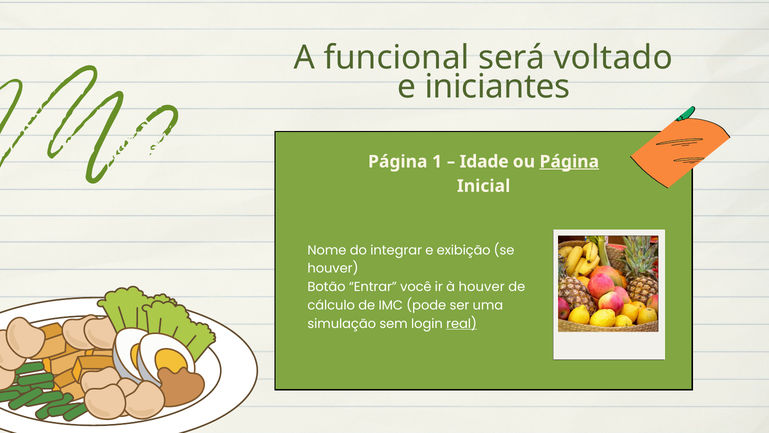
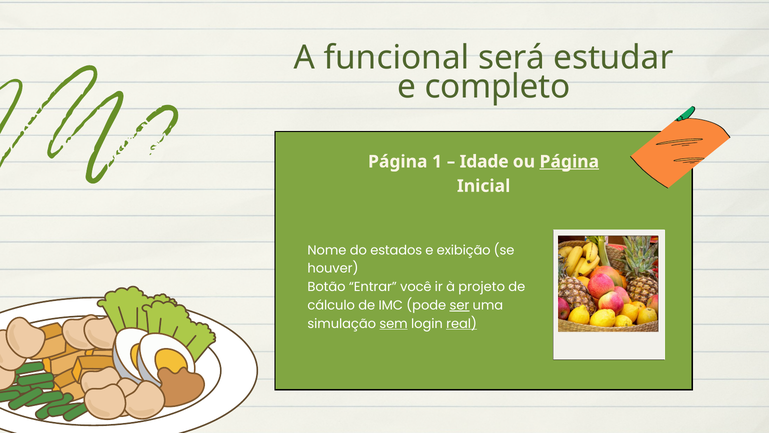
voltado: voltado -> estudar (613, 58)
iniciantes: iniciantes -> completo (497, 87)
integrar: integrar -> estados (396, 250)
à houver: houver -> projeto (482, 287)
ser underline: none -> present (459, 305)
sem underline: none -> present (394, 323)
